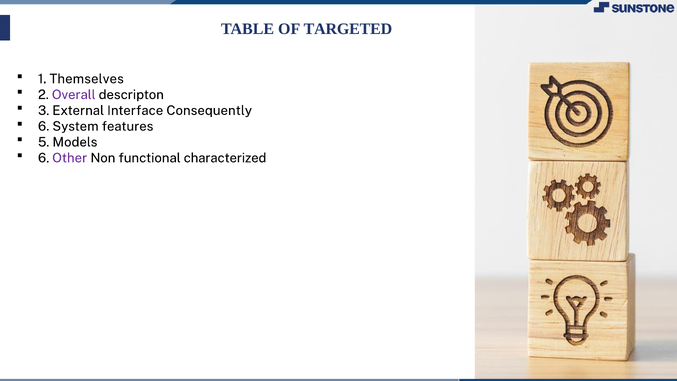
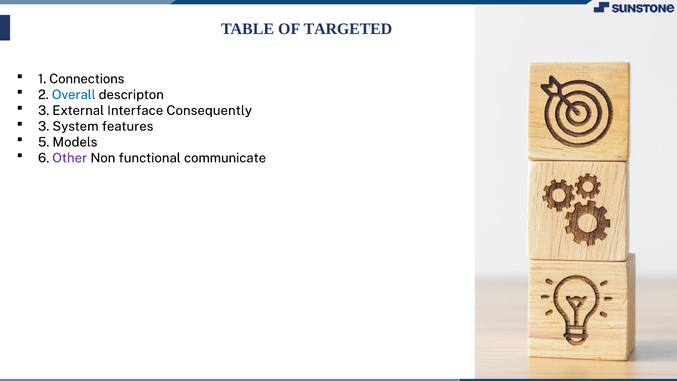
Themselves: Themselves -> Connections (87, 79)
Overall colour: purple -> blue (74, 95)
6: 6 -> 3 (44, 126)
characterized: characterized -> communicate (225, 158)
